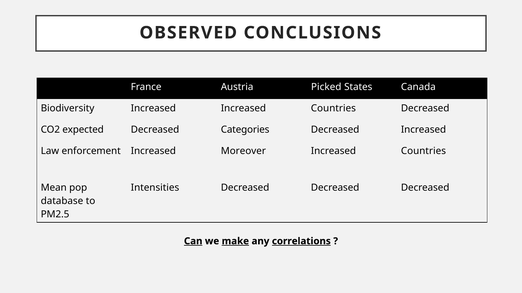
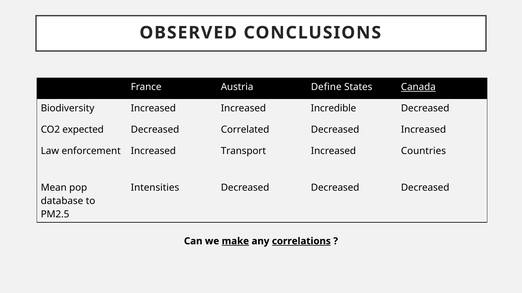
Picked: Picked -> Define (326, 87)
Canada underline: none -> present (418, 87)
Increased Increased Countries: Countries -> Incredible (334, 109)
Categories: Categories -> Correlated (245, 130)
Moreover: Moreover -> Transport (243, 151)
Can underline: present -> none (193, 242)
